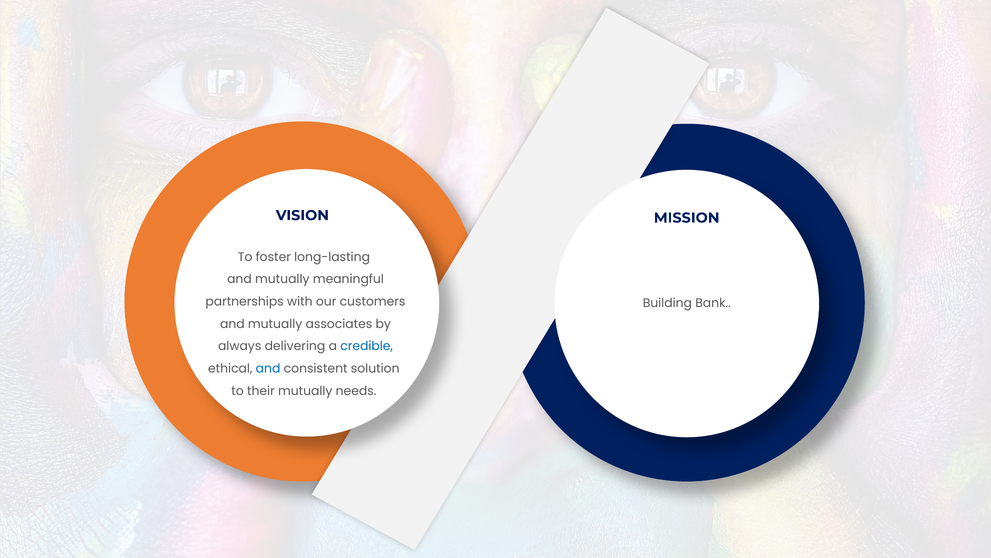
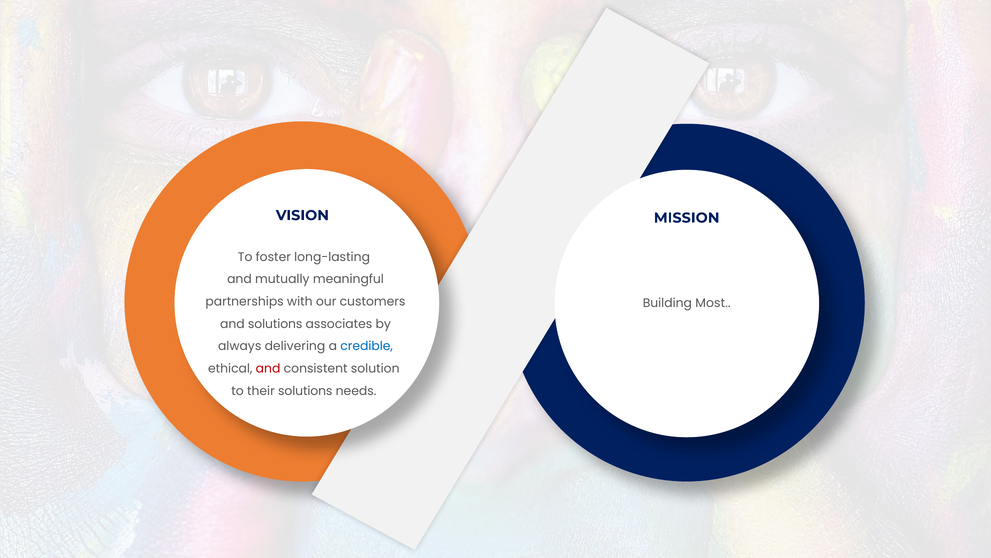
Bank: Bank -> Most (713, 303)
mutually: mutually -> solutions (275, 324)
and colour: blue -> red (268, 368)
their mutually: mutually -> solutions (305, 391)
